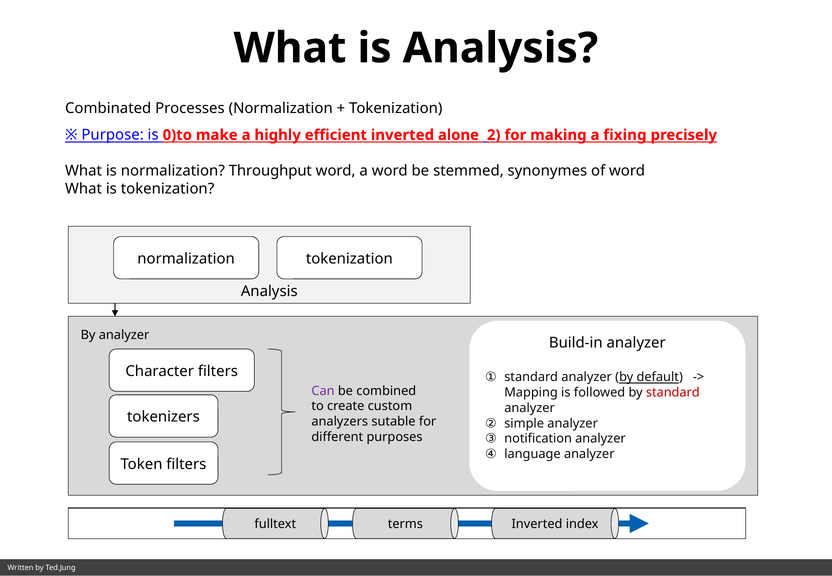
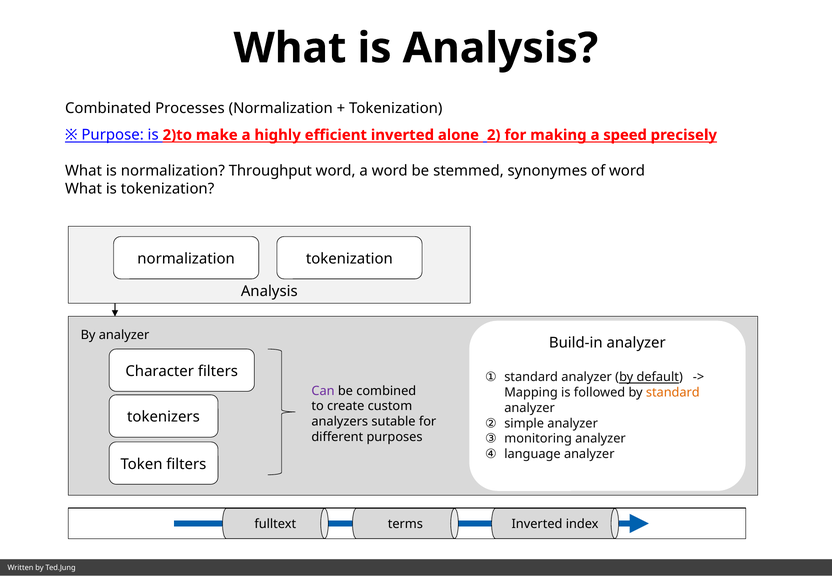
0)to: 0)to -> 2)to (177, 135)
fixing: fixing -> speed (625, 135)
standard colour: red -> orange (673, 393)
notification: notification -> monitoring (538, 439)
